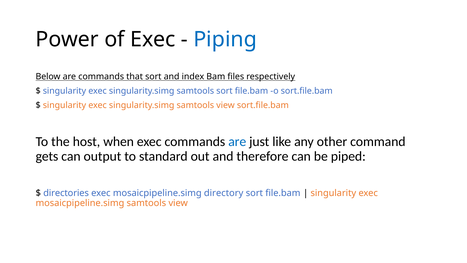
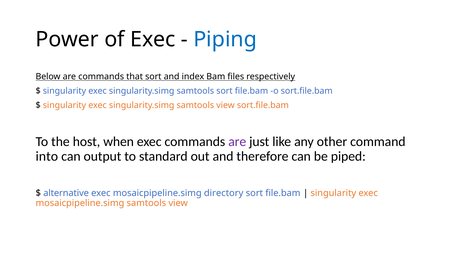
are colour: blue -> purple (237, 141)
gets: gets -> into (47, 156)
directories: directories -> alternative (66, 193)
